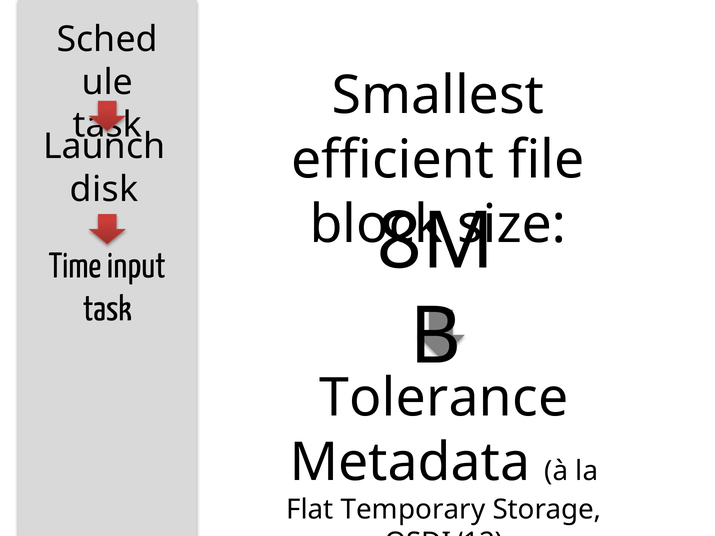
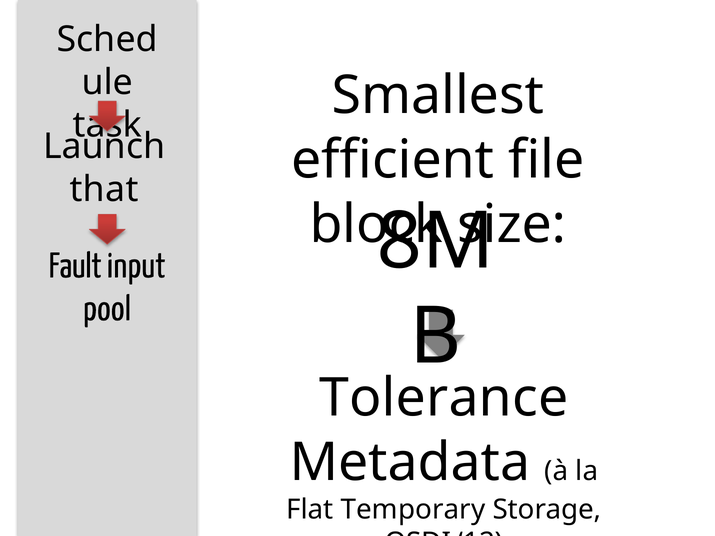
disk: disk -> that (104, 190)
Time: Time -> Fault (75, 266)
task: task -> pool (107, 309)
